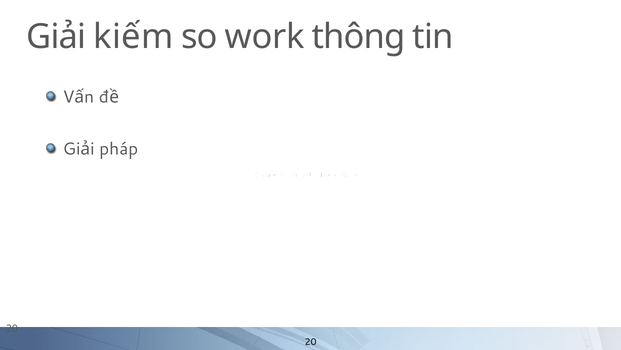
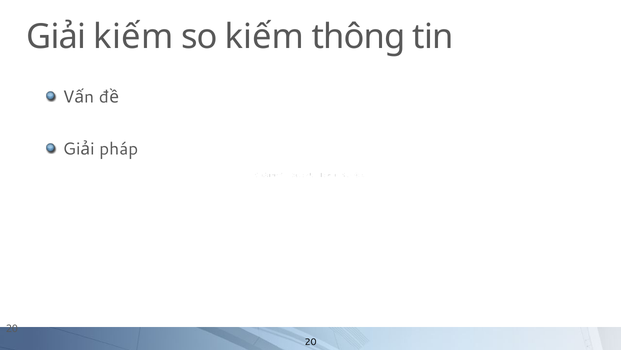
so work: work -> kiếm (264, 37)
